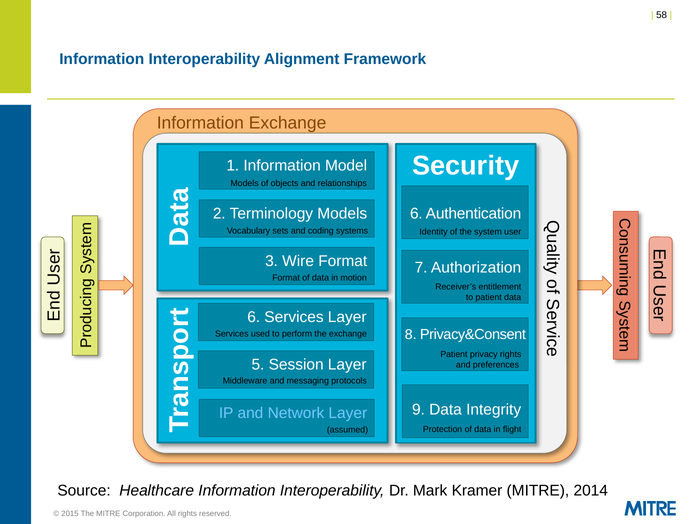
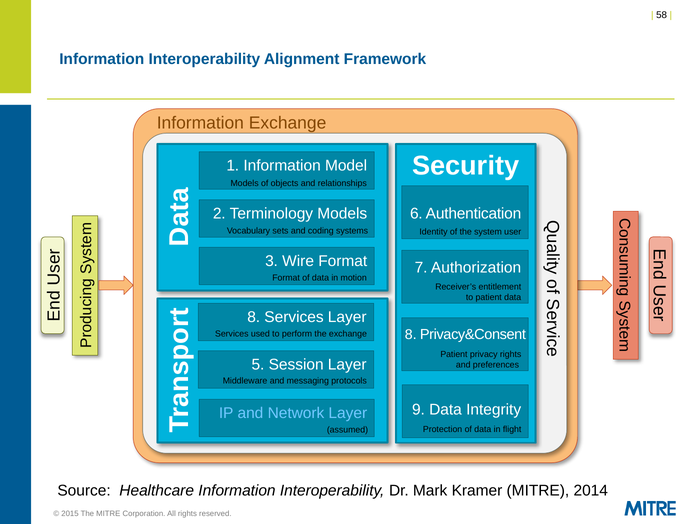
6: 6 -> 8 (254, 317)
